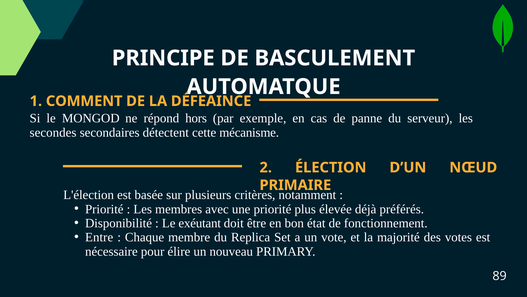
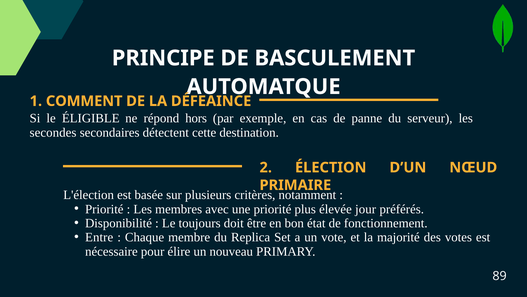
MONGOD: MONGOD -> ÉLIGIBLE (91, 118)
mécanisme: mécanisme -> destination (249, 132)
déjà: déjà -> jour (366, 209)
exéutant: exéutant -> toujours (200, 223)
